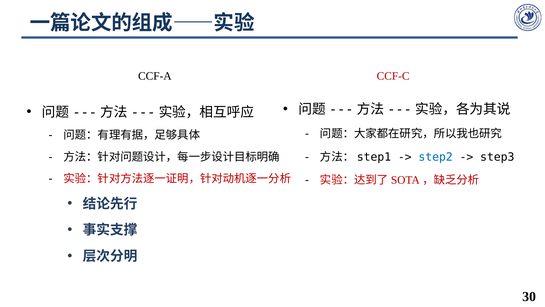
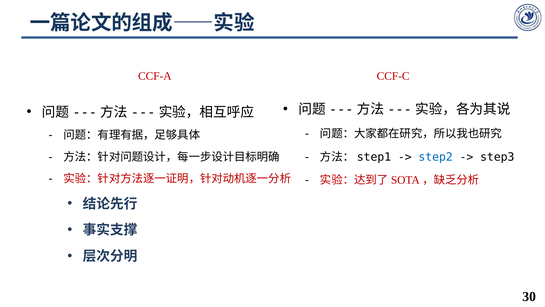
CCF-A colour: black -> red (155, 76)
